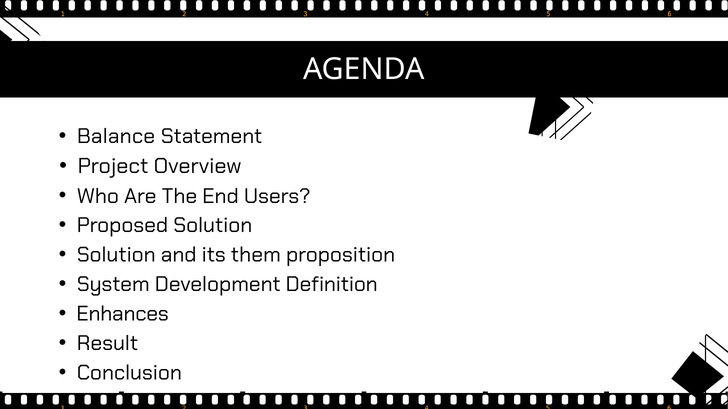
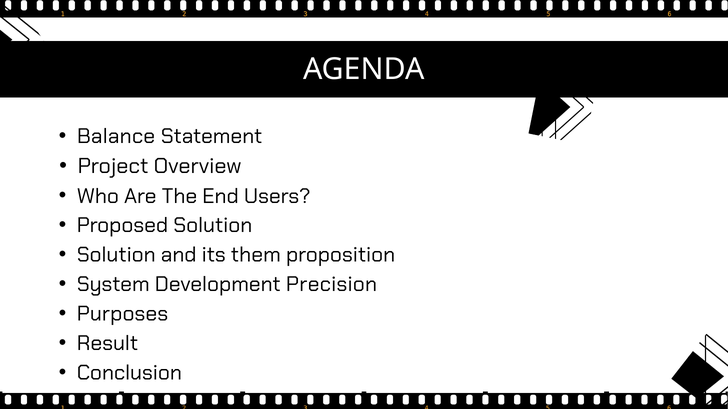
Definition: Definition -> Precision (332, 285)
Enhances: Enhances -> Purposes (122, 314)
